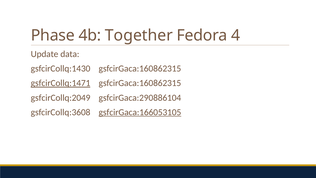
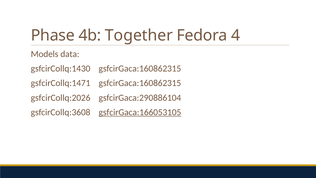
Update: Update -> Models (45, 54)
gsfcirCollq:1471 underline: present -> none (61, 83)
gsfcirCollq:2049: gsfcirCollq:2049 -> gsfcirCollq:2026 (61, 98)
